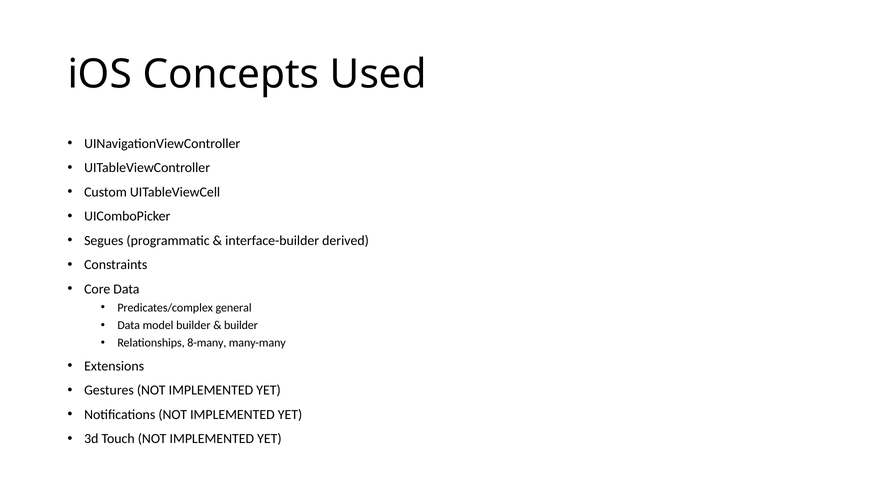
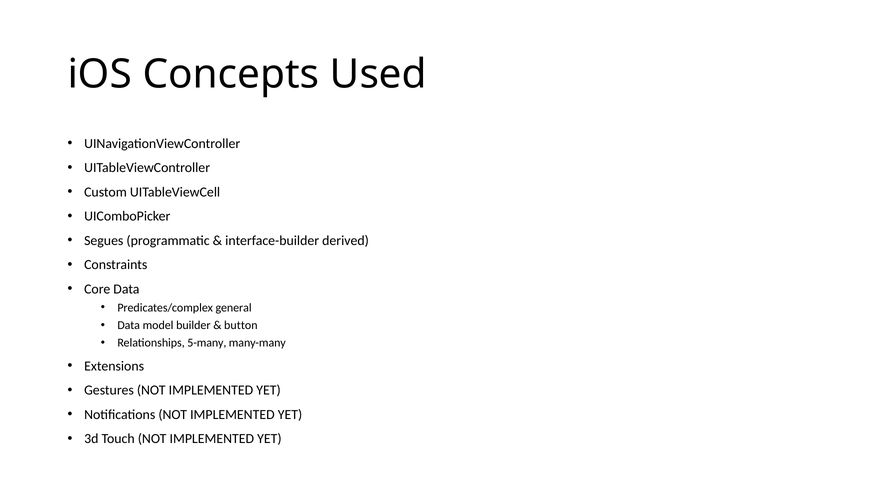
builder: builder -> button (241, 325)
8-many: 8-many -> 5-many (207, 342)
